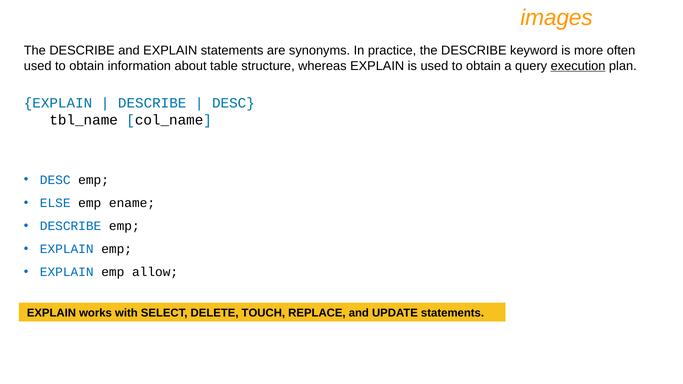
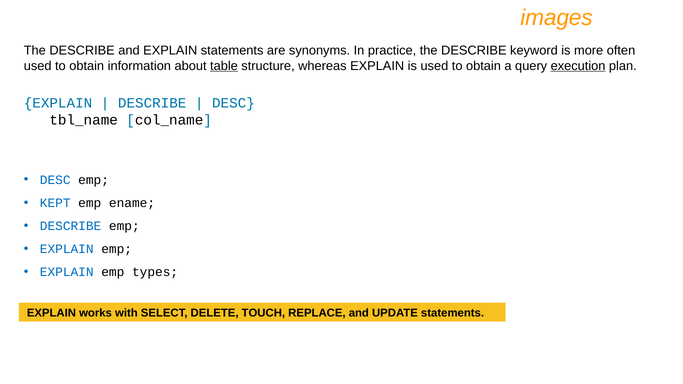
table underline: none -> present (224, 66)
ELSE: ELSE -> KEPT (55, 203)
allow: allow -> types (155, 272)
